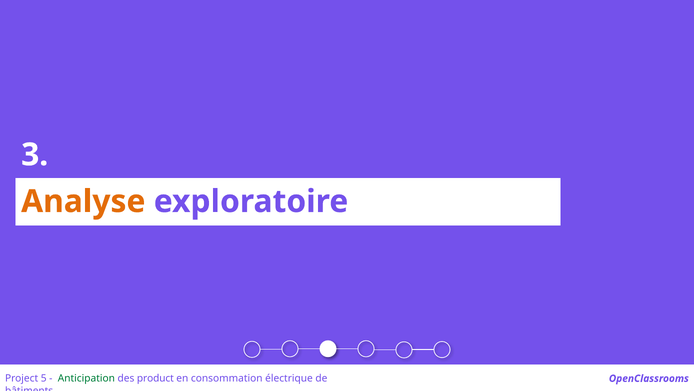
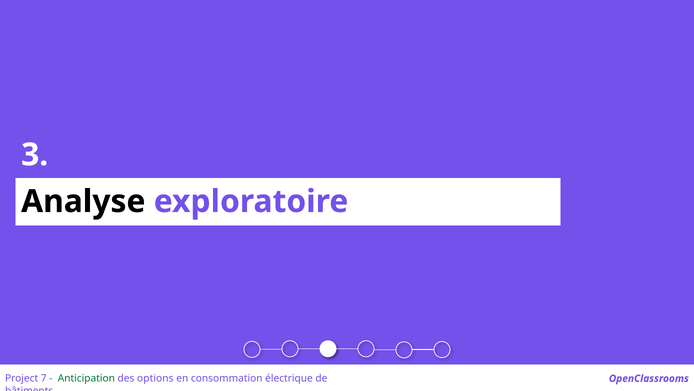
Analyse colour: orange -> black (83, 201)
5: 5 -> 7 (44, 378)
product: product -> options (155, 378)
